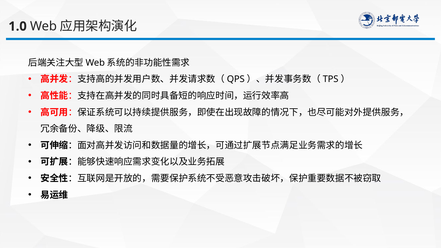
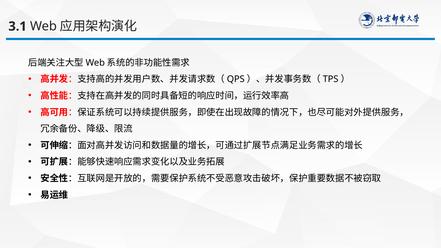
1.0: 1.0 -> 3.1 (18, 26)
